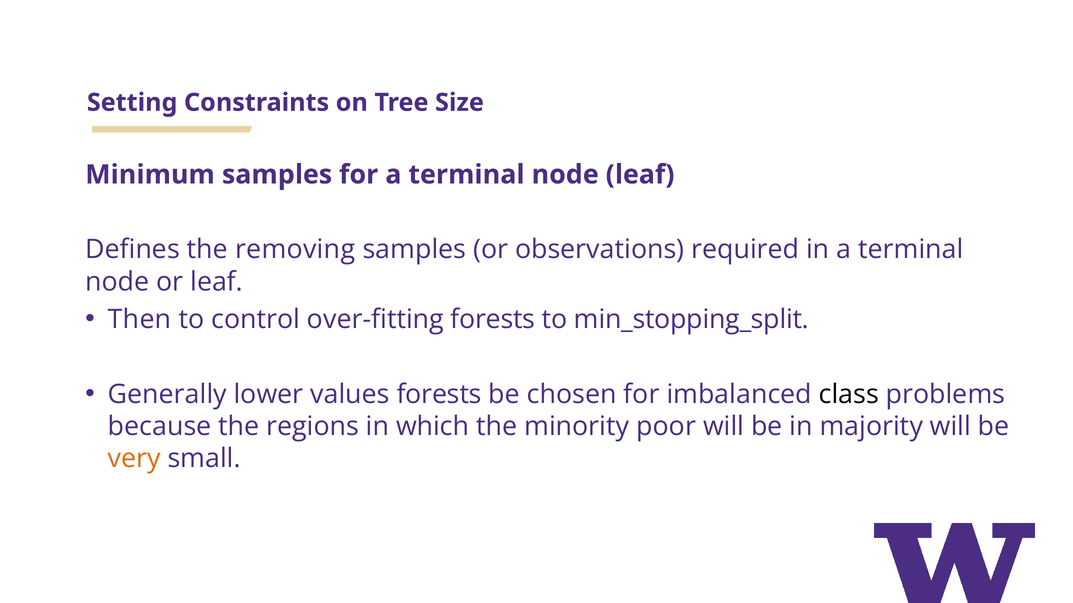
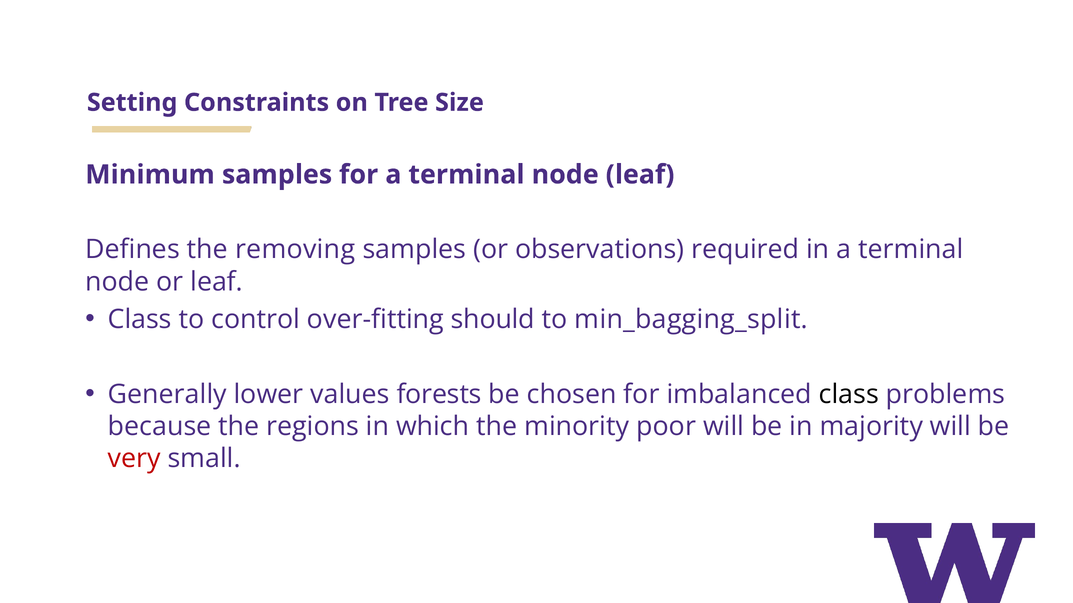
Then: Then -> Class (140, 320)
over-fitting forests: forests -> should (493, 320)
min_stopping_split: min_stopping_split -> min_bagging_split (691, 320)
very colour: orange -> red (134, 459)
